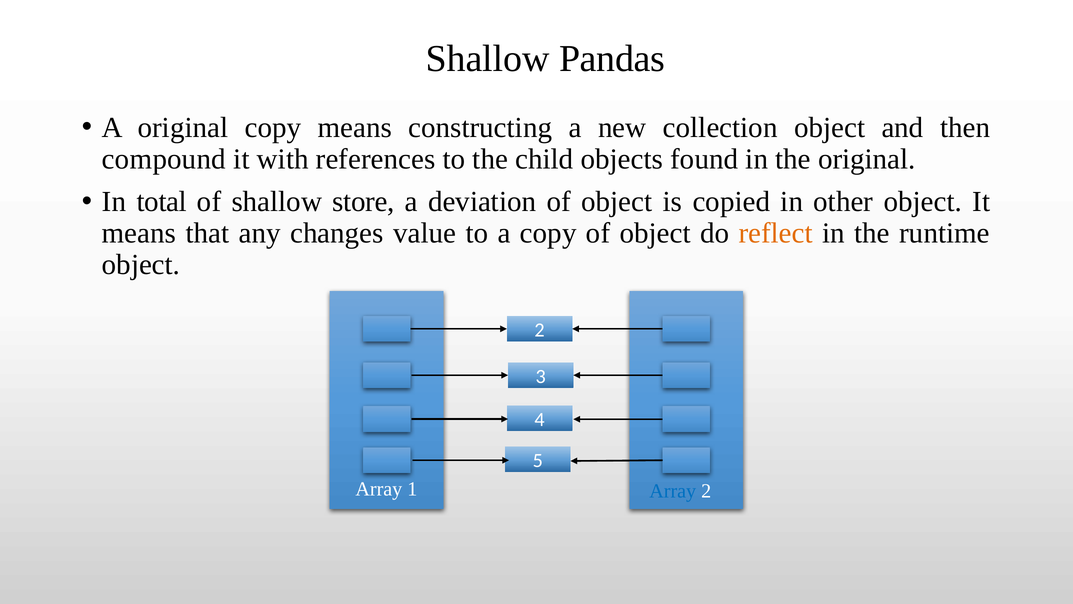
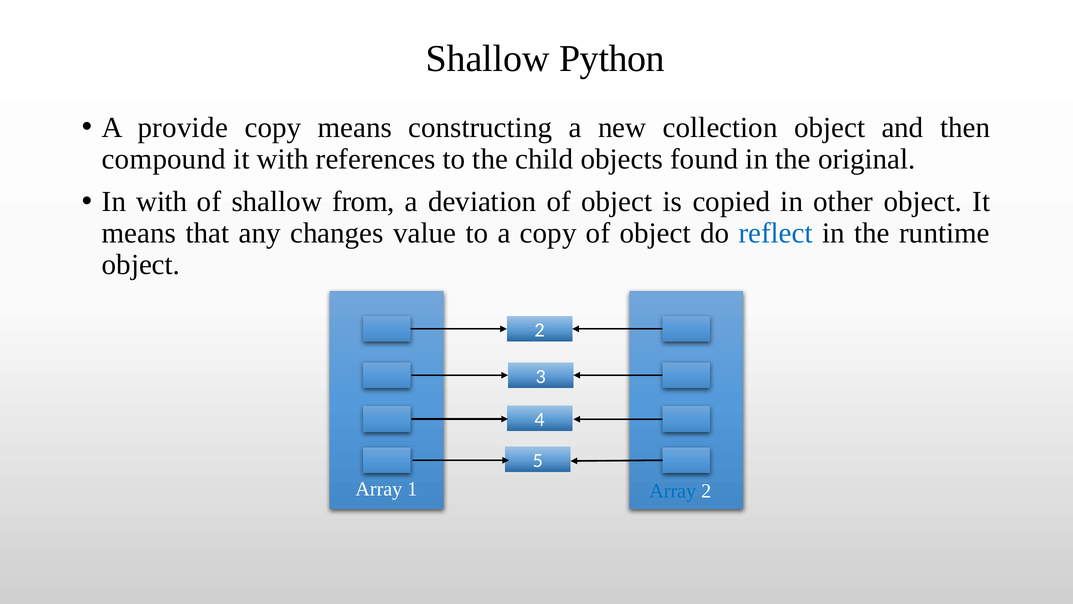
Pandas: Pandas -> Python (612, 59)
A original: original -> provide (183, 127)
In total: total -> with (162, 202)
store: store -> from (363, 202)
reflect colour: orange -> blue (776, 233)
